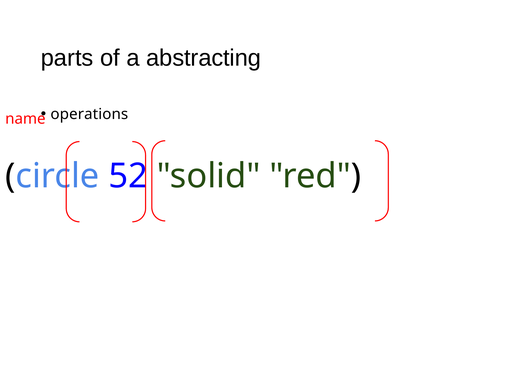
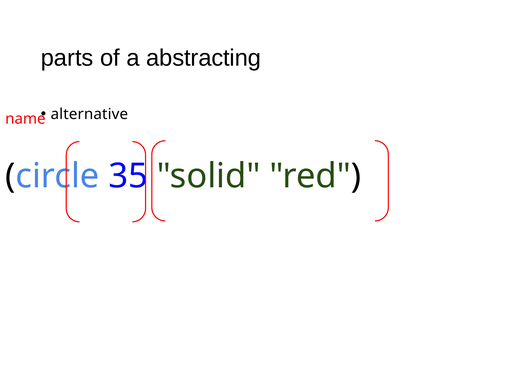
operations: operations -> alternative (89, 114)
52: 52 -> 35 (128, 176)
